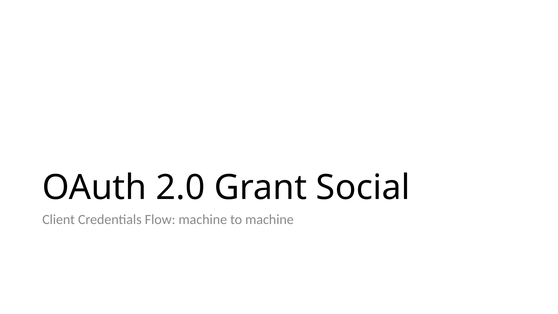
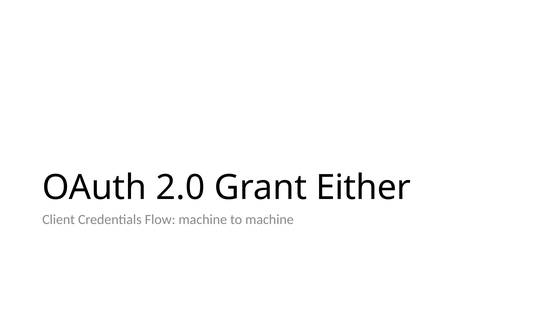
Social: Social -> Either (363, 188)
